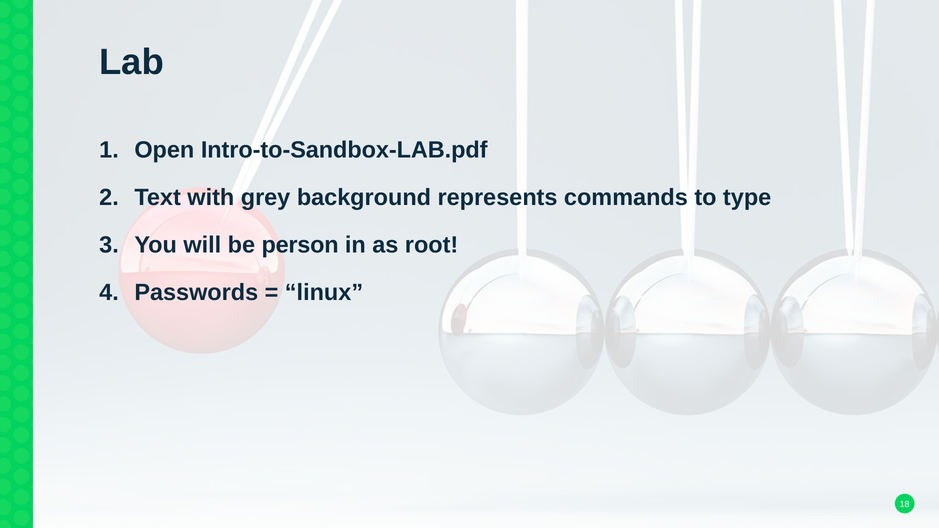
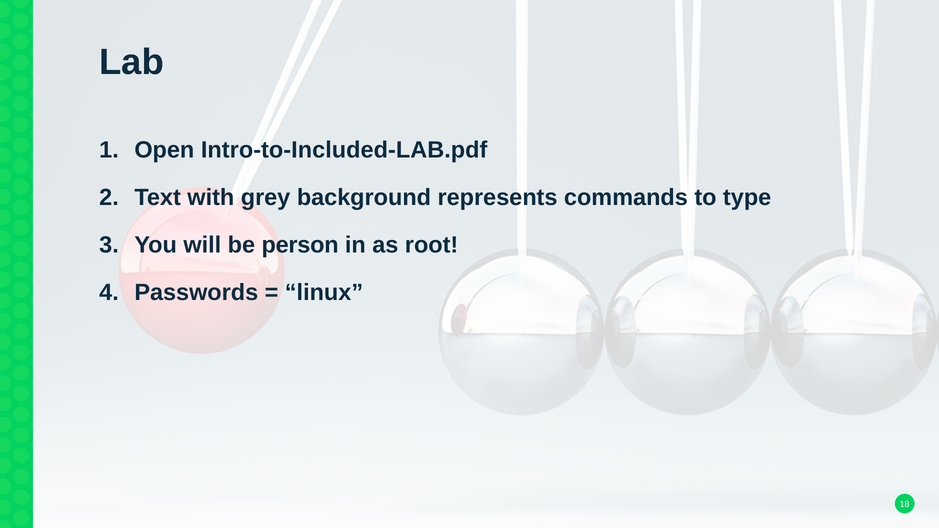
Intro-to-Sandbox-LAB.pdf: Intro-to-Sandbox-LAB.pdf -> Intro-to-Included-LAB.pdf (344, 150)
